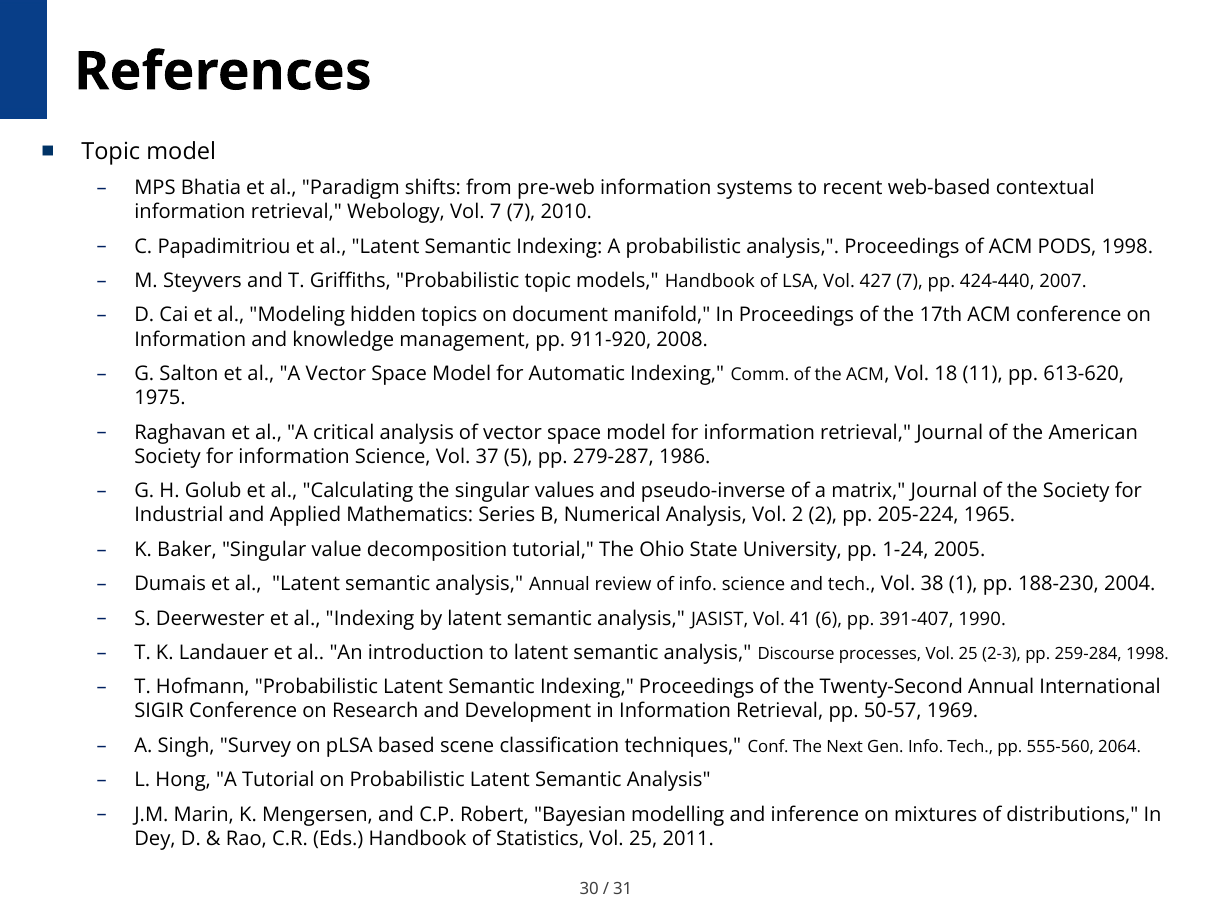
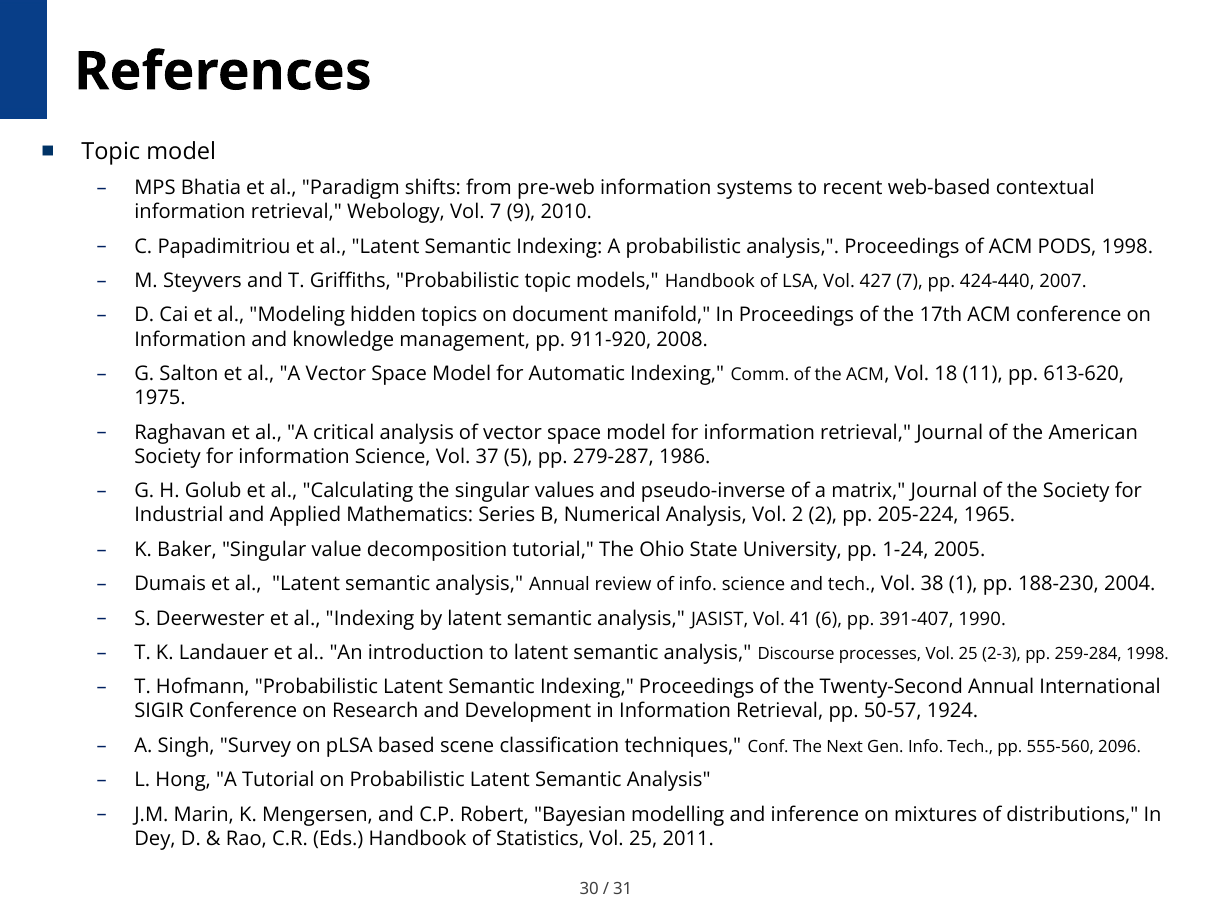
7 7: 7 -> 9 (521, 212)
1969: 1969 -> 1924 (953, 711)
2064: 2064 -> 2096 (1120, 747)
